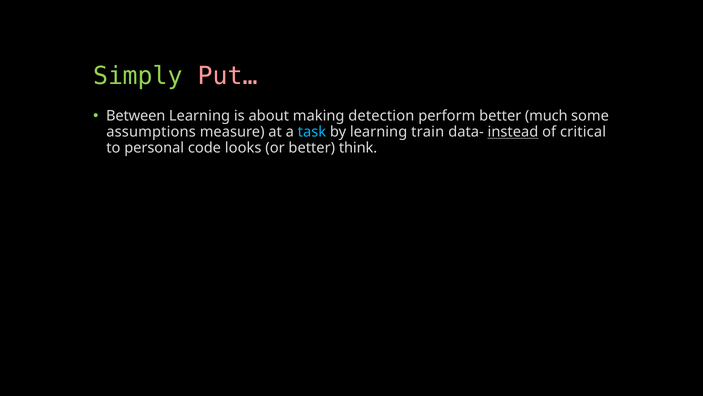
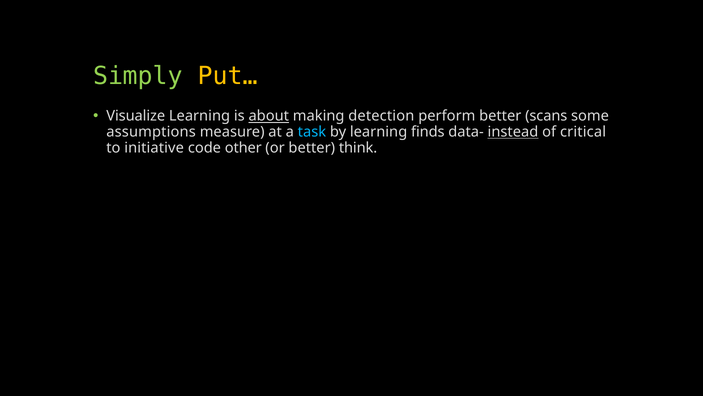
Put… colour: pink -> yellow (228, 76)
Between: Between -> Visualize (136, 116)
about underline: none -> present (269, 116)
much: much -> scans (546, 116)
train: train -> finds (428, 132)
personal: personal -> initiative (154, 148)
looks: looks -> other (243, 148)
